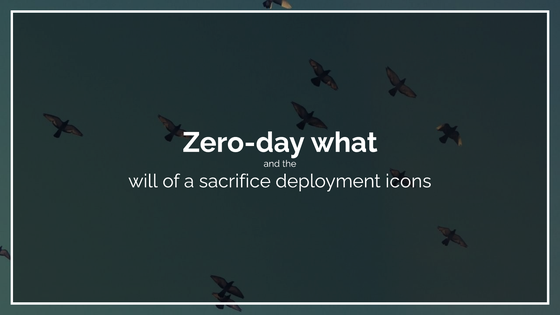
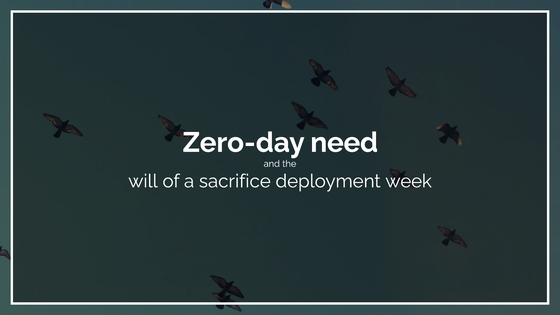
what: what -> need (344, 143)
icons: icons -> week (409, 181)
